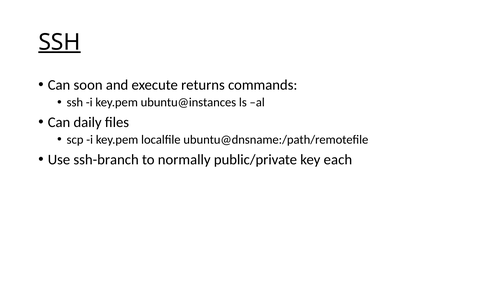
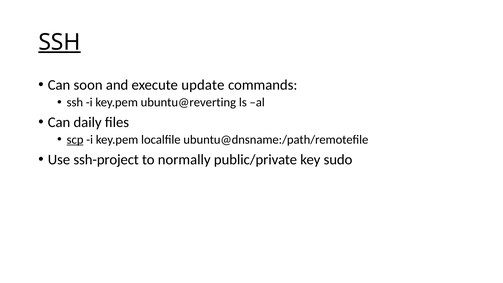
returns: returns -> update (203, 85)
ubuntu@instances: ubuntu@instances -> ubuntu@reverting (188, 102)
scp underline: none -> present (75, 140)
ssh-branch: ssh-branch -> ssh-project (106, 160)
each: each -> sudo (338, 160)
